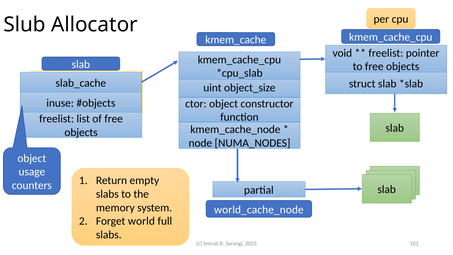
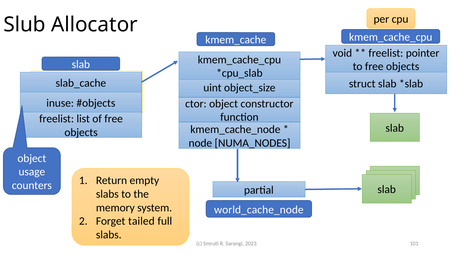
world: world -> tailed (141, 221)
